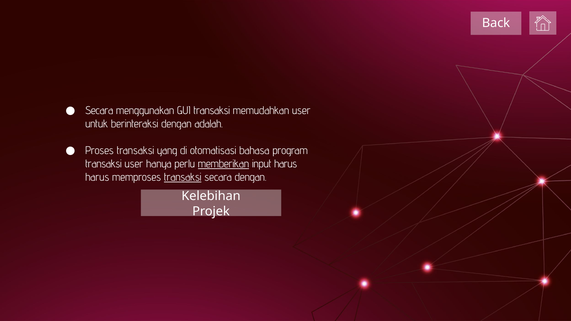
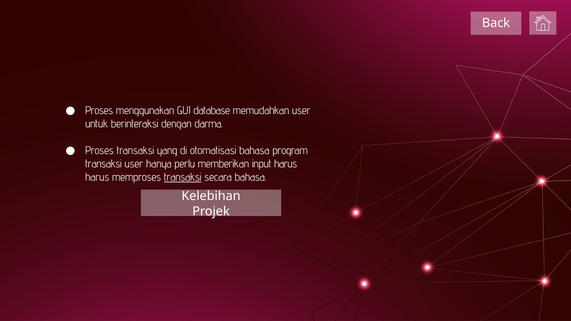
Secara: Secara -> Proses (99, 111)
GUI transaksi: transaksi -> database (212, 111)
adalah: adalah -> darma (209, 124)
memberikan underline: present -> none (223, 164)
secara dengan: dengan -> bahasa (251, 177)
